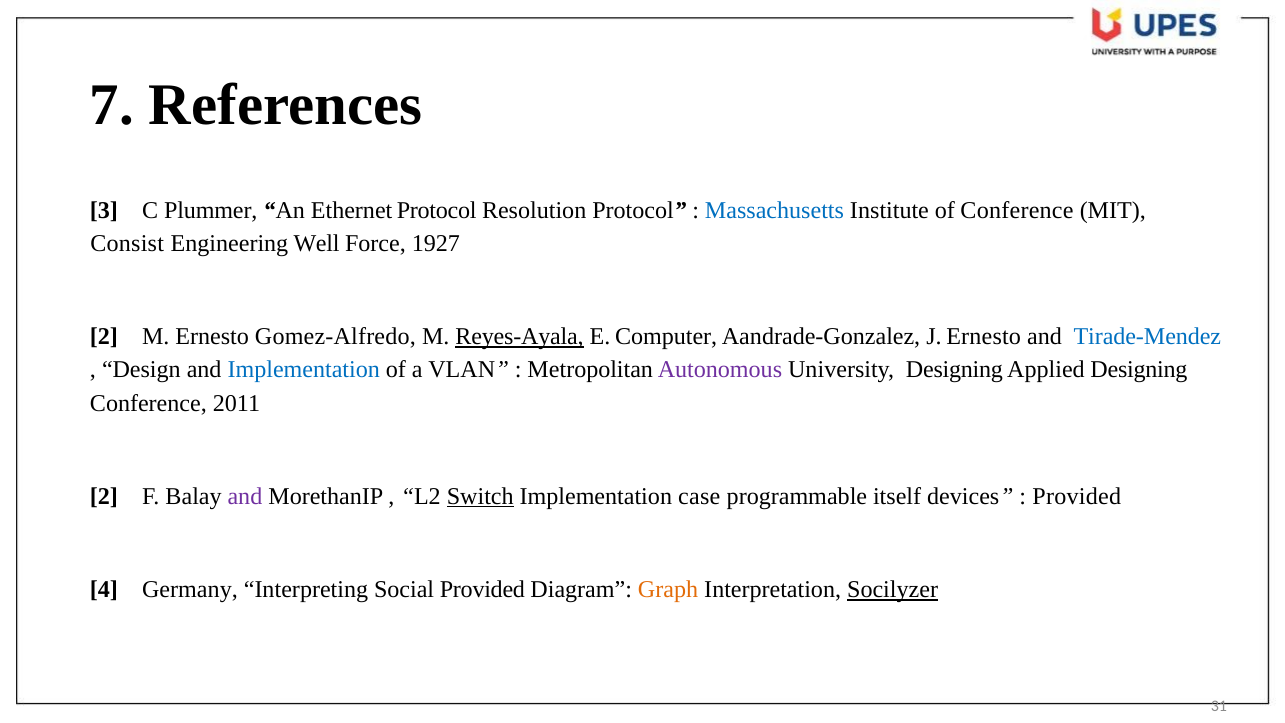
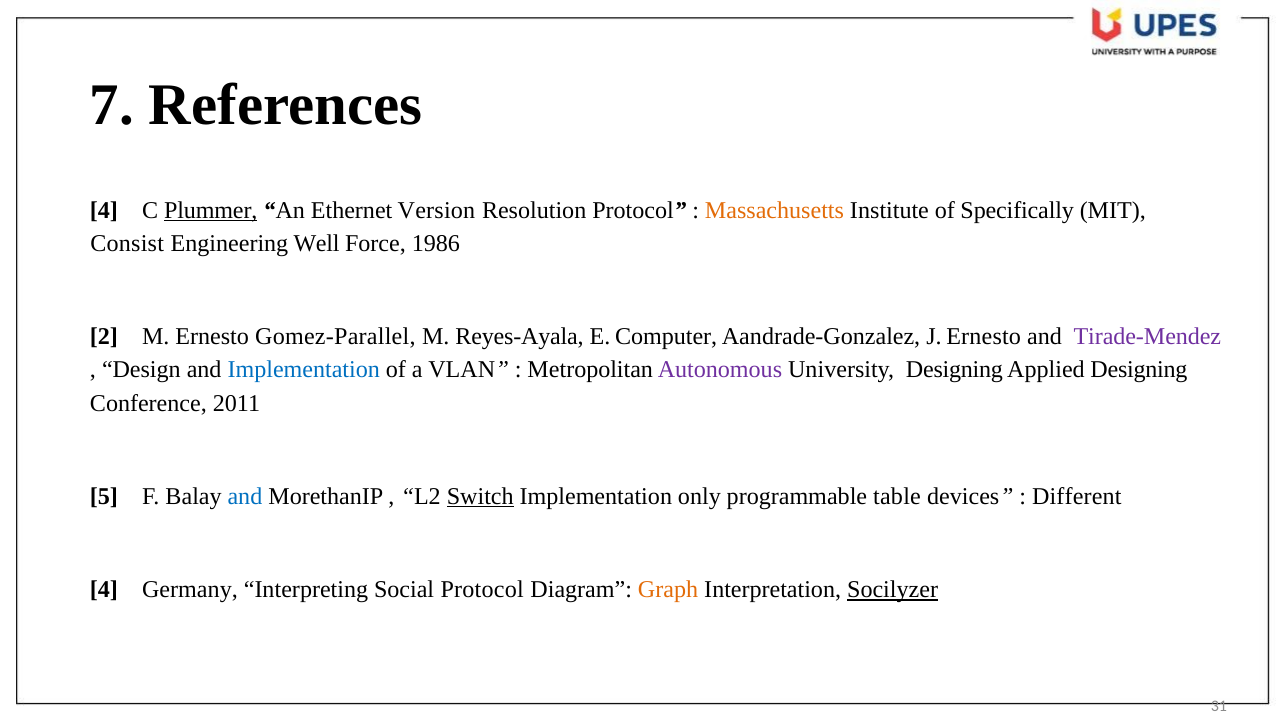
3: 3 -> 4 (104, 210)
Plummer underline: none -> present (211, 210)
Ethernet Protocol: Protocol -> Version (436, 210)
Massachusetts colour: blue -> orange (774, 210)
of Conference: Conference -> Specifically (1017, 210)
1927: 1927 -> 1986 (436, 243)
Gomez-Alfredo: Gomez-Alfredo -> Gomez-Parallel (335, 336)
Reyes-Ayala underline: present -> none (520, 336)
Tirade-Mendez colour: blue -> purple (1147, 336)
2: 2 -> 5 (104, 496)
and colour: purple -> blue (245, 496)
case: case -> only (699, 496)
itself: itself -> table (897, 496)
Provided: Provided -> Different (1077, 496)
Social Provided: Provided -> Protocol (482, 589)
